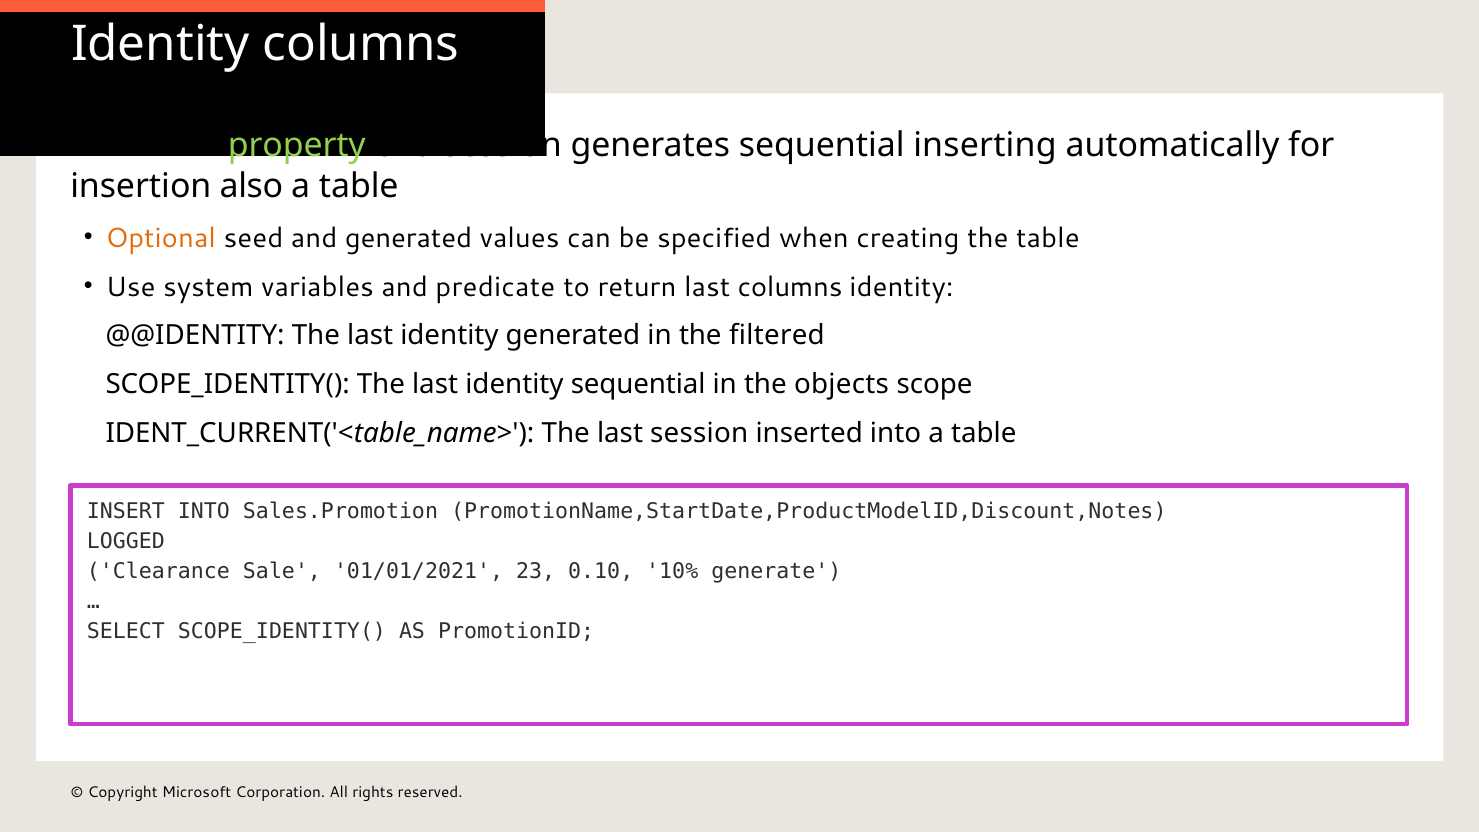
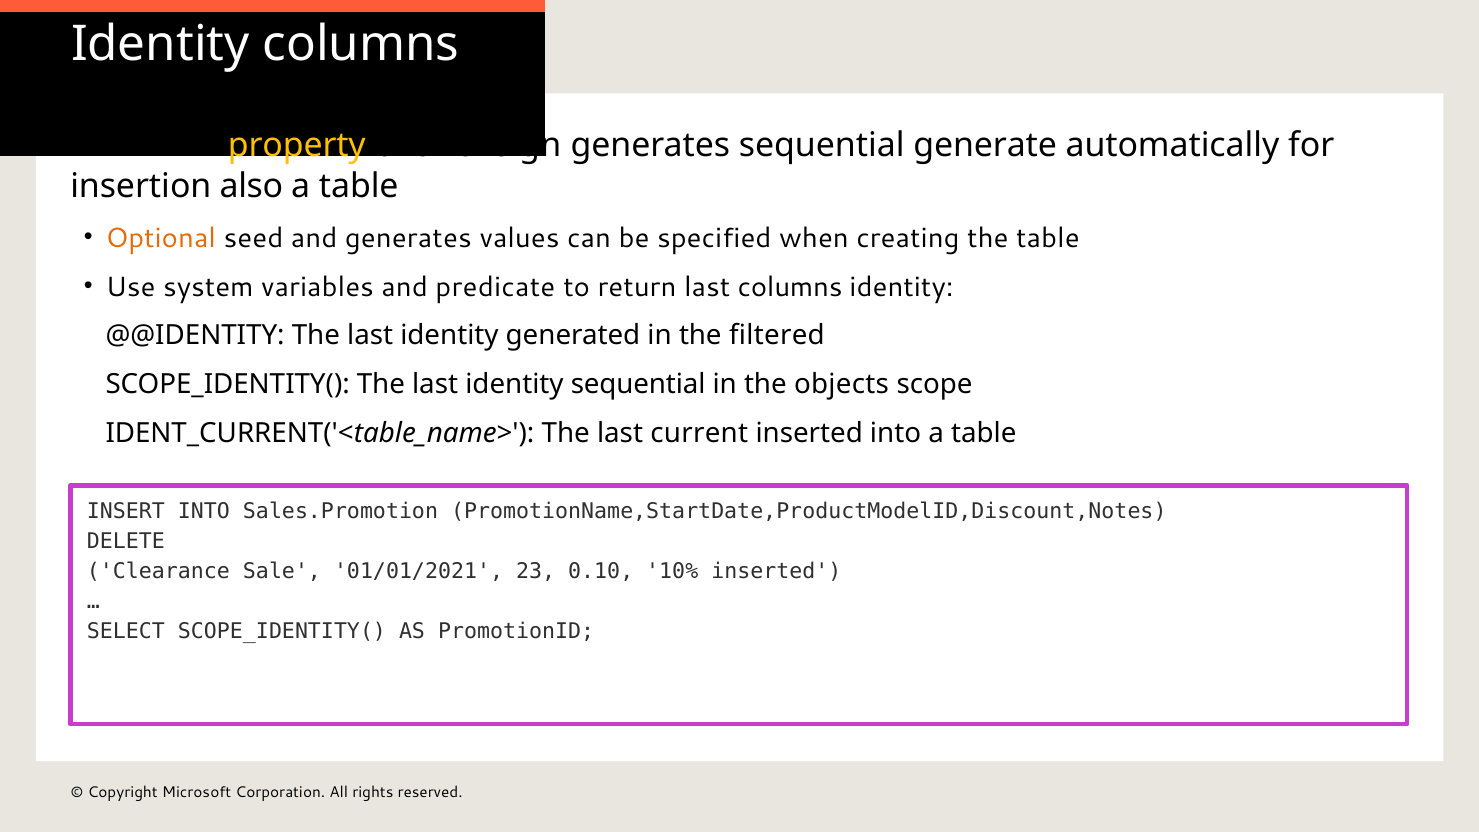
property colour: light green -> yellow (297, 146)
a session: session -> foreign (502, 146)
inserting: inserting -> generate (985, 146)
and generated: generated -> generates (408, 238)
last session: session -> current (699, 433)
LOGGED: LOGGED -> DELETE (126, 541)
10% generate: generate -> inserted (776, 571)
